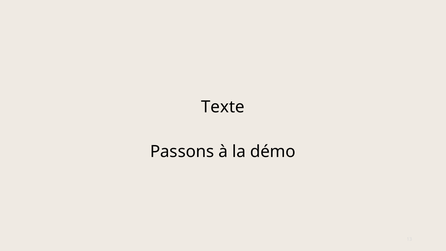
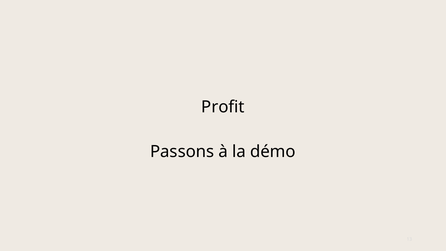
Texte: Texte -> Profit (223, 107)
